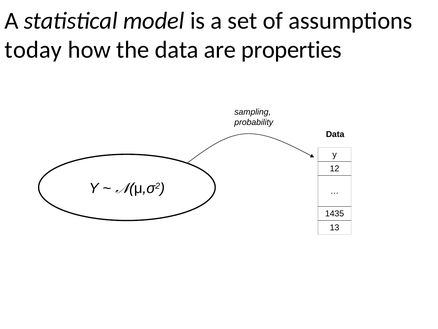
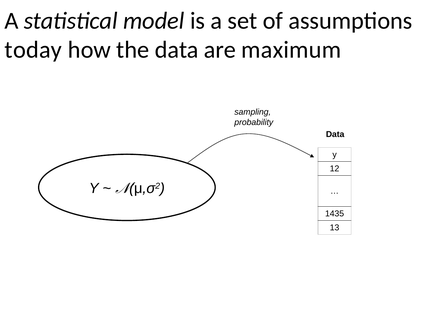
properties: properties -> maximum (291, 50)
